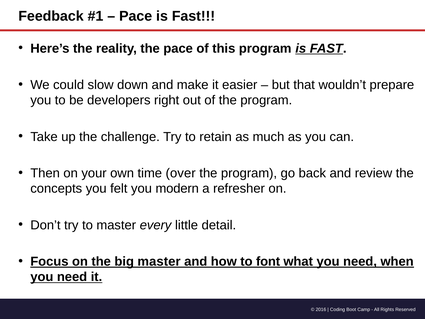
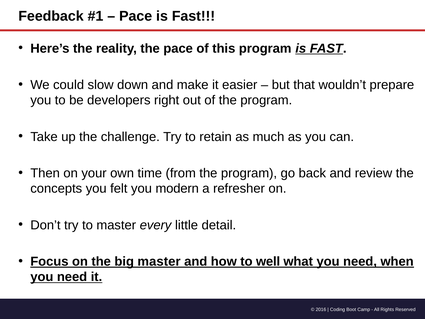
over: over -> from (181, 173)
font: font -> well (268, 261)
